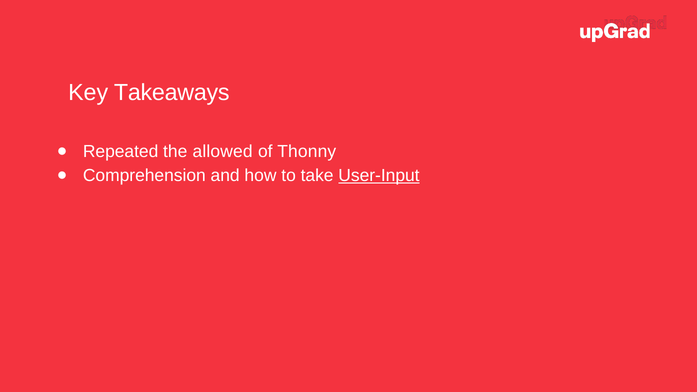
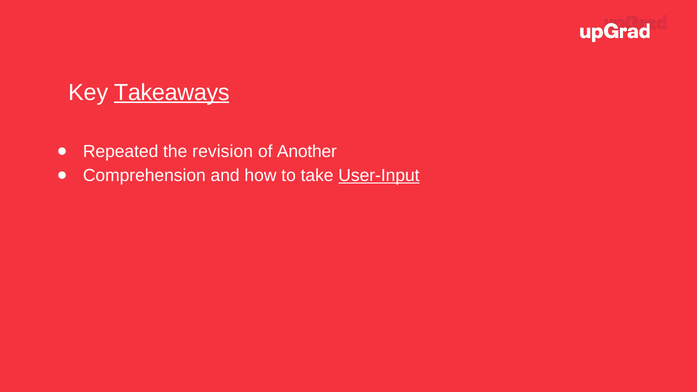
Takeaways underline: none -> present (172, 92)
allowed: allowed -> revision (223, 152)
Thonny: Thonny -> Another (307, 152)
